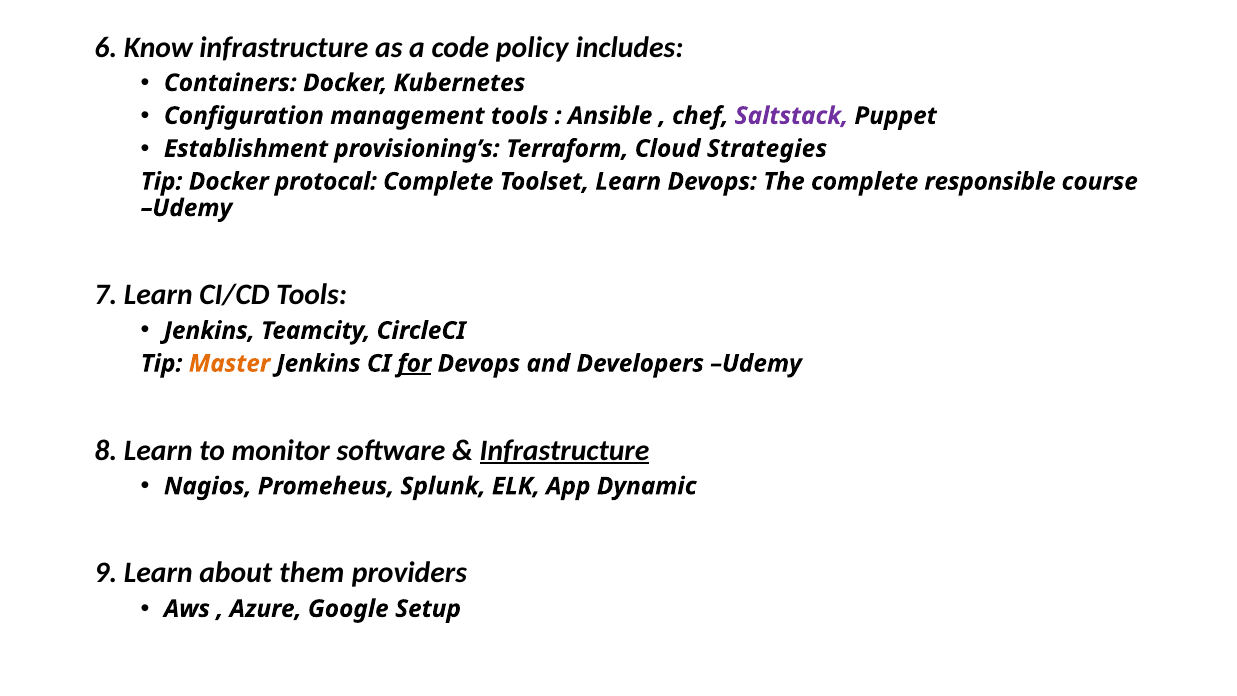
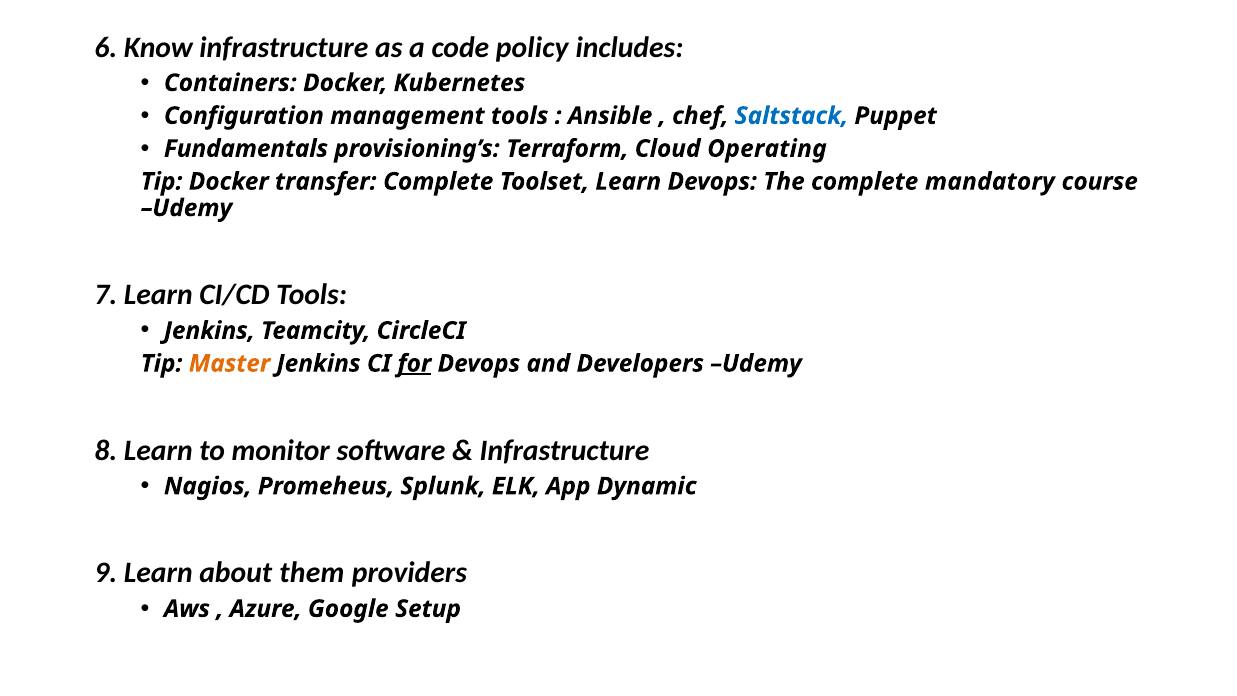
Saltstack colour: purple -> blue (791, 116)
Establishment: Establishment -> Fundamentals (246, 149)
Strategies: Strategies -> Operating (767, 149)
protocal: protocal -> transfer (326, 182)
responsible: responsible -> mandatory (990, 182)
Infrastructure underline: present -> none (565, 450)
